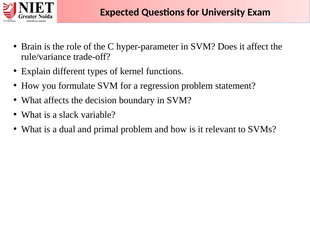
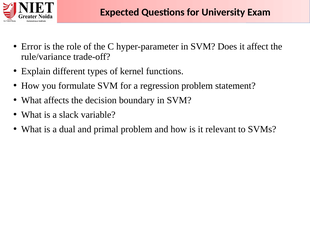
Brain: Brain -> Error (31, 47)
